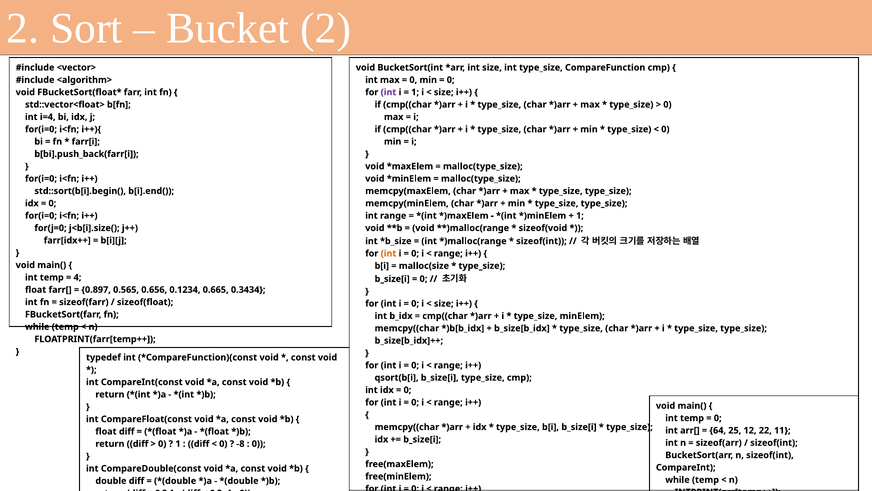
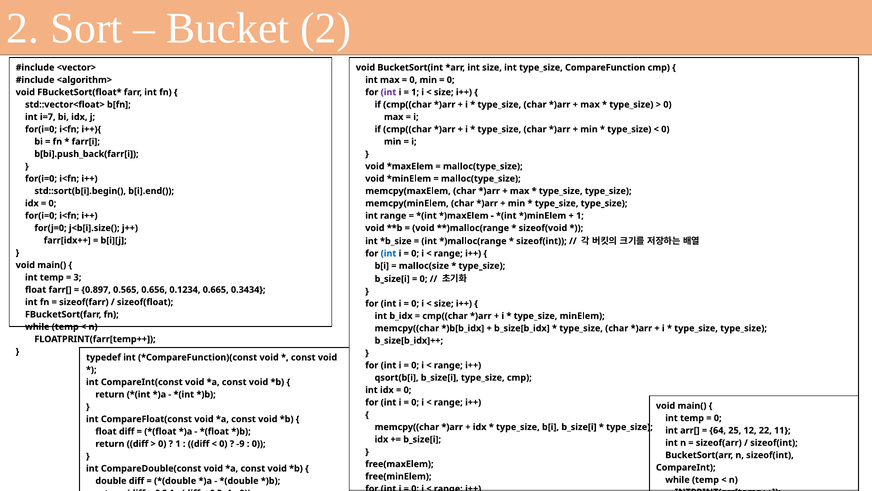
i=4: i=4 -> i=7 (48, 117)
int colour: orange -> blue (389, 253)
4: 4 -> 3 (77, 277)
-8: -8 -> -9 (240, 443)
